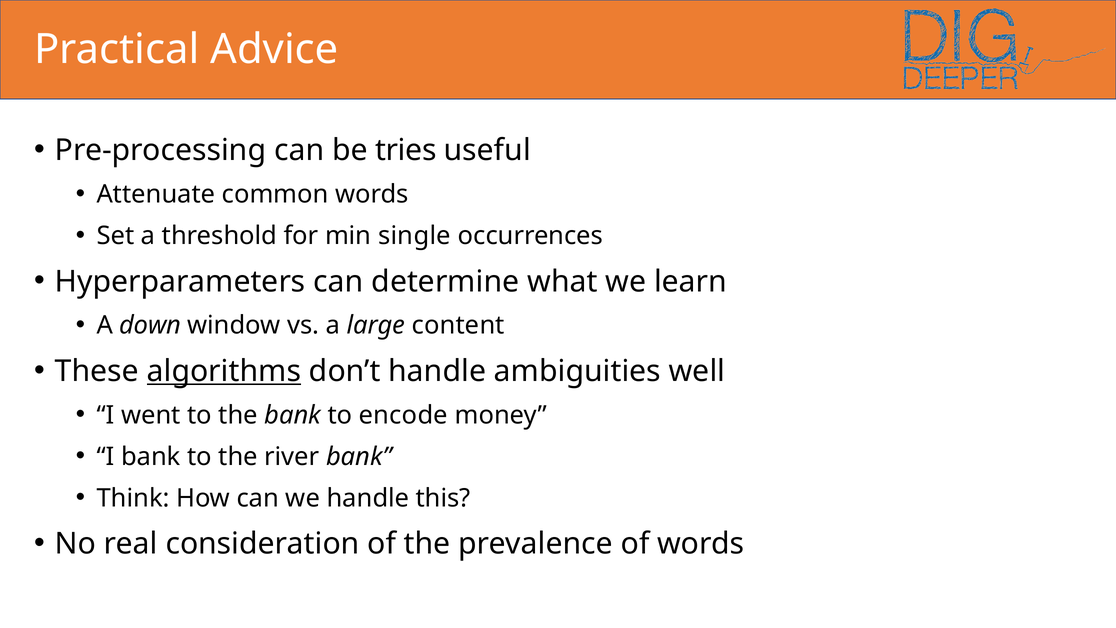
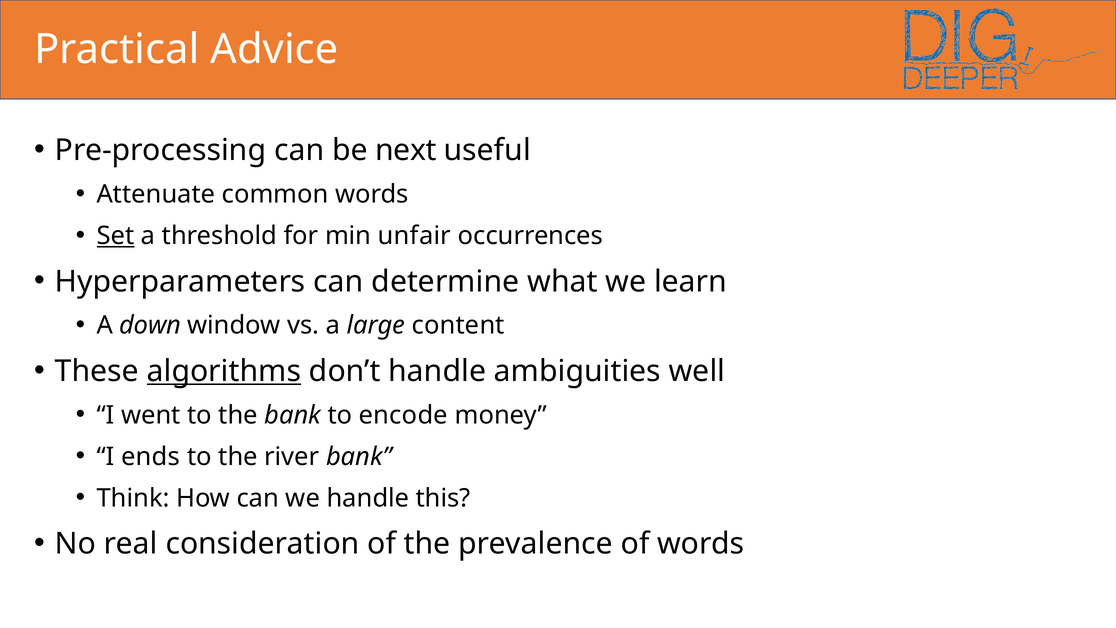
tries: tries -> next (406, 150)
Set underline: none -> present (116, 236)
single: single -> unfair (414, 236)
I bank: bank -> ends (151, 456)
